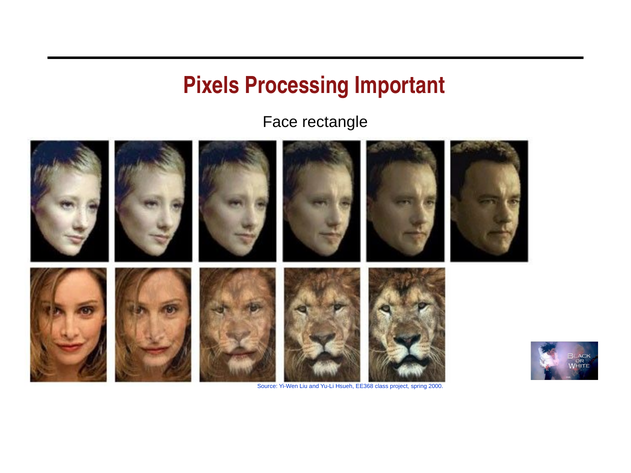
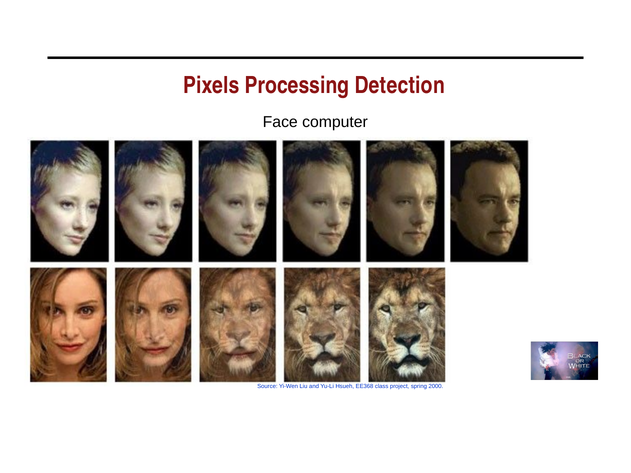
Important: Important -> Detection (400, 86)
rectangle: rectangle -> computer (335, 122)
